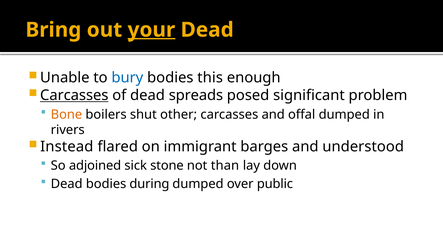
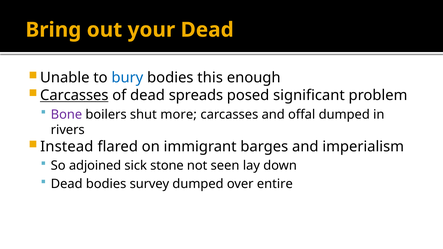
your underline: present -> none (151, 30)
Bone colour: orange -> purple (66, 115)
other: other -> more (179, 115)
understood: understood -> imperialism (363, 147)
than: than -> seen (225, 166)
during: during -> survey (149, 184)
public: public -> entire (275, 184)
